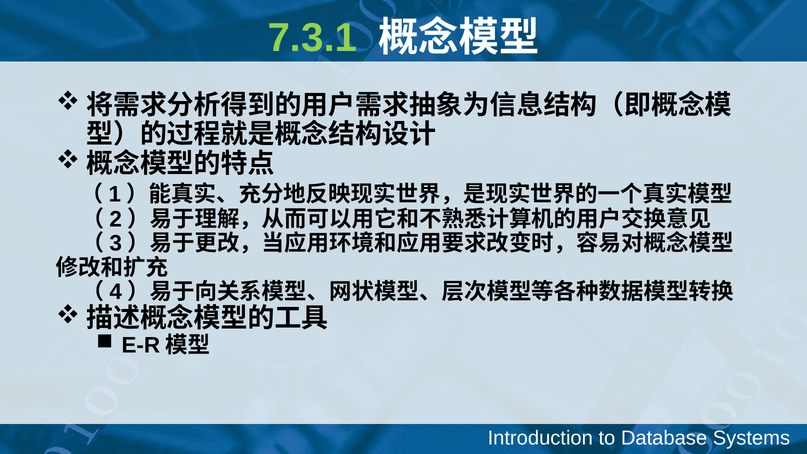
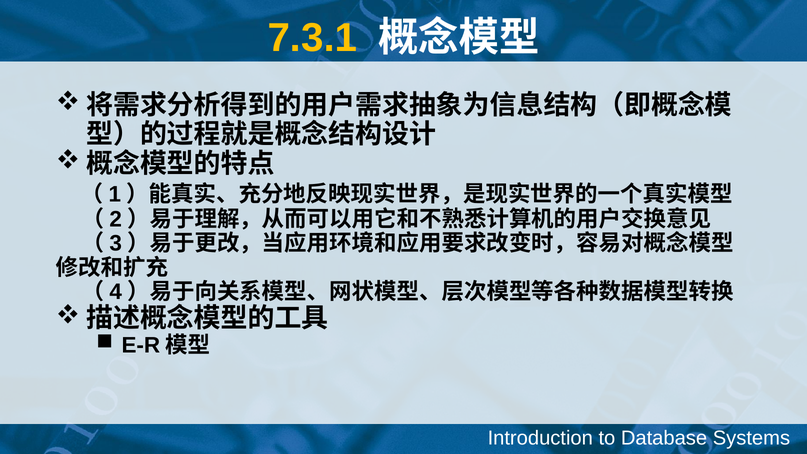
7.3.1 colour: light green -> yellow (312, 38)
